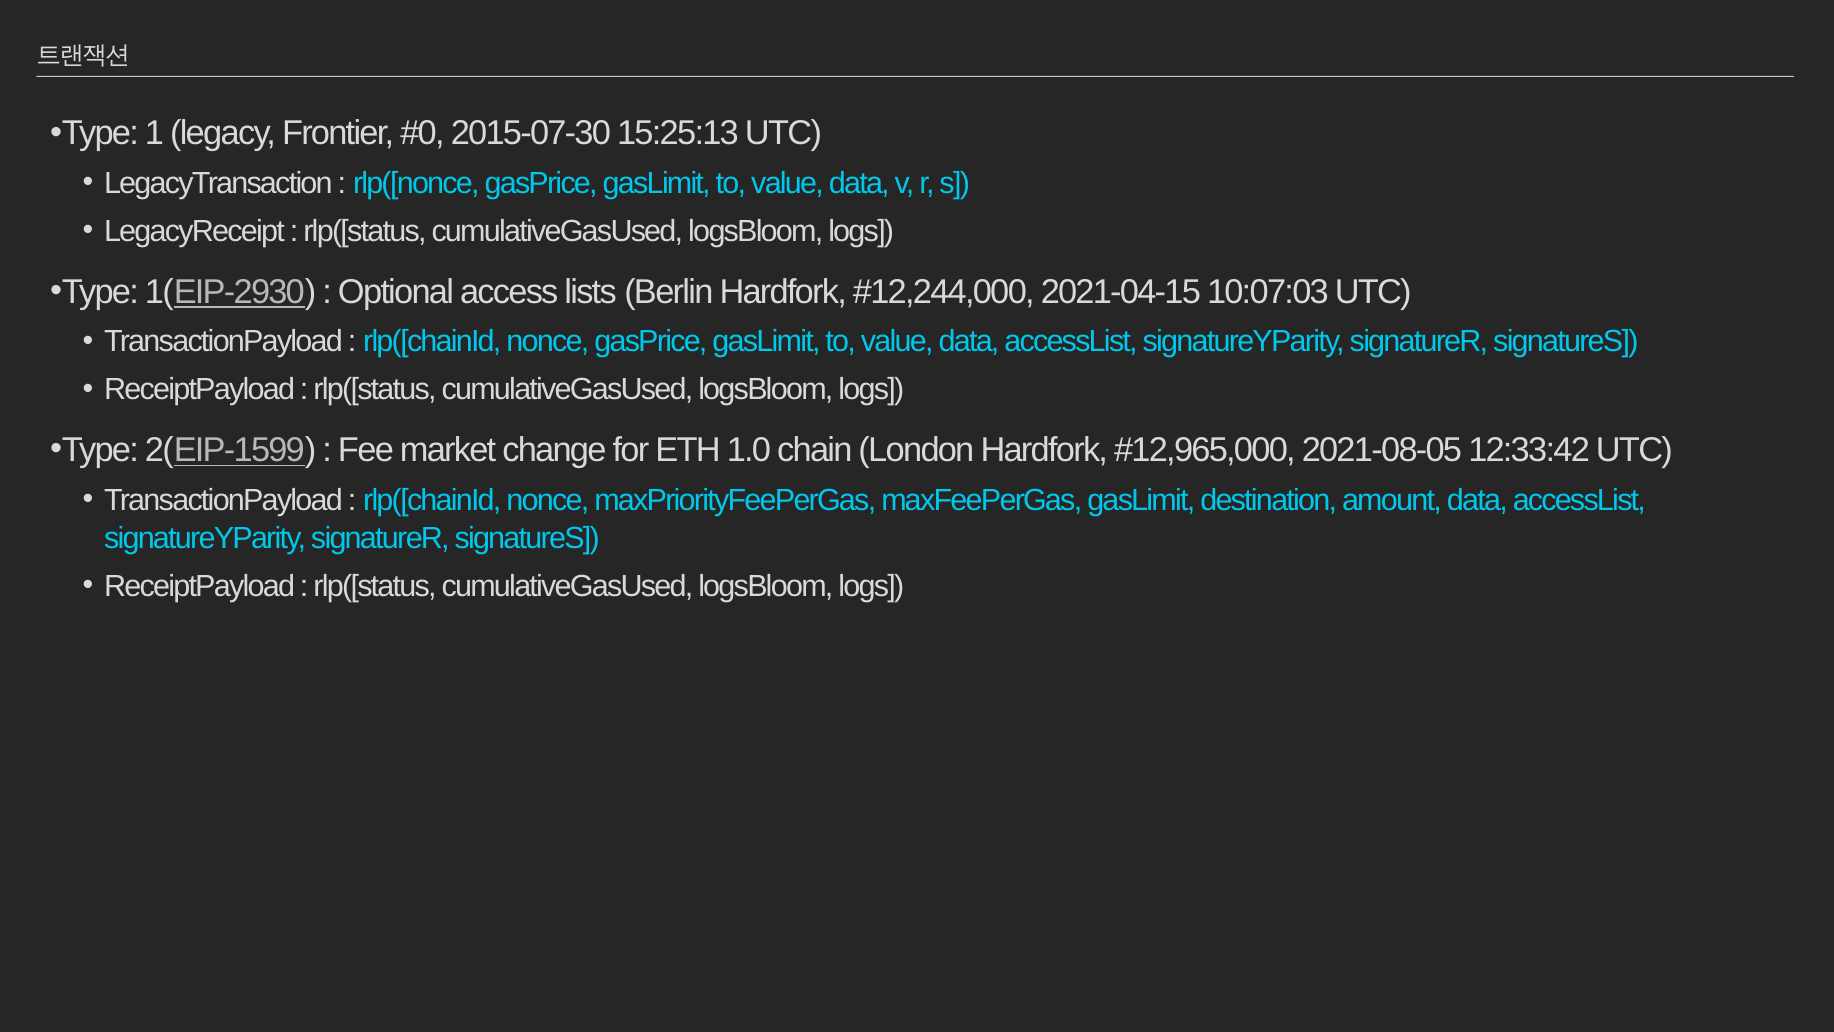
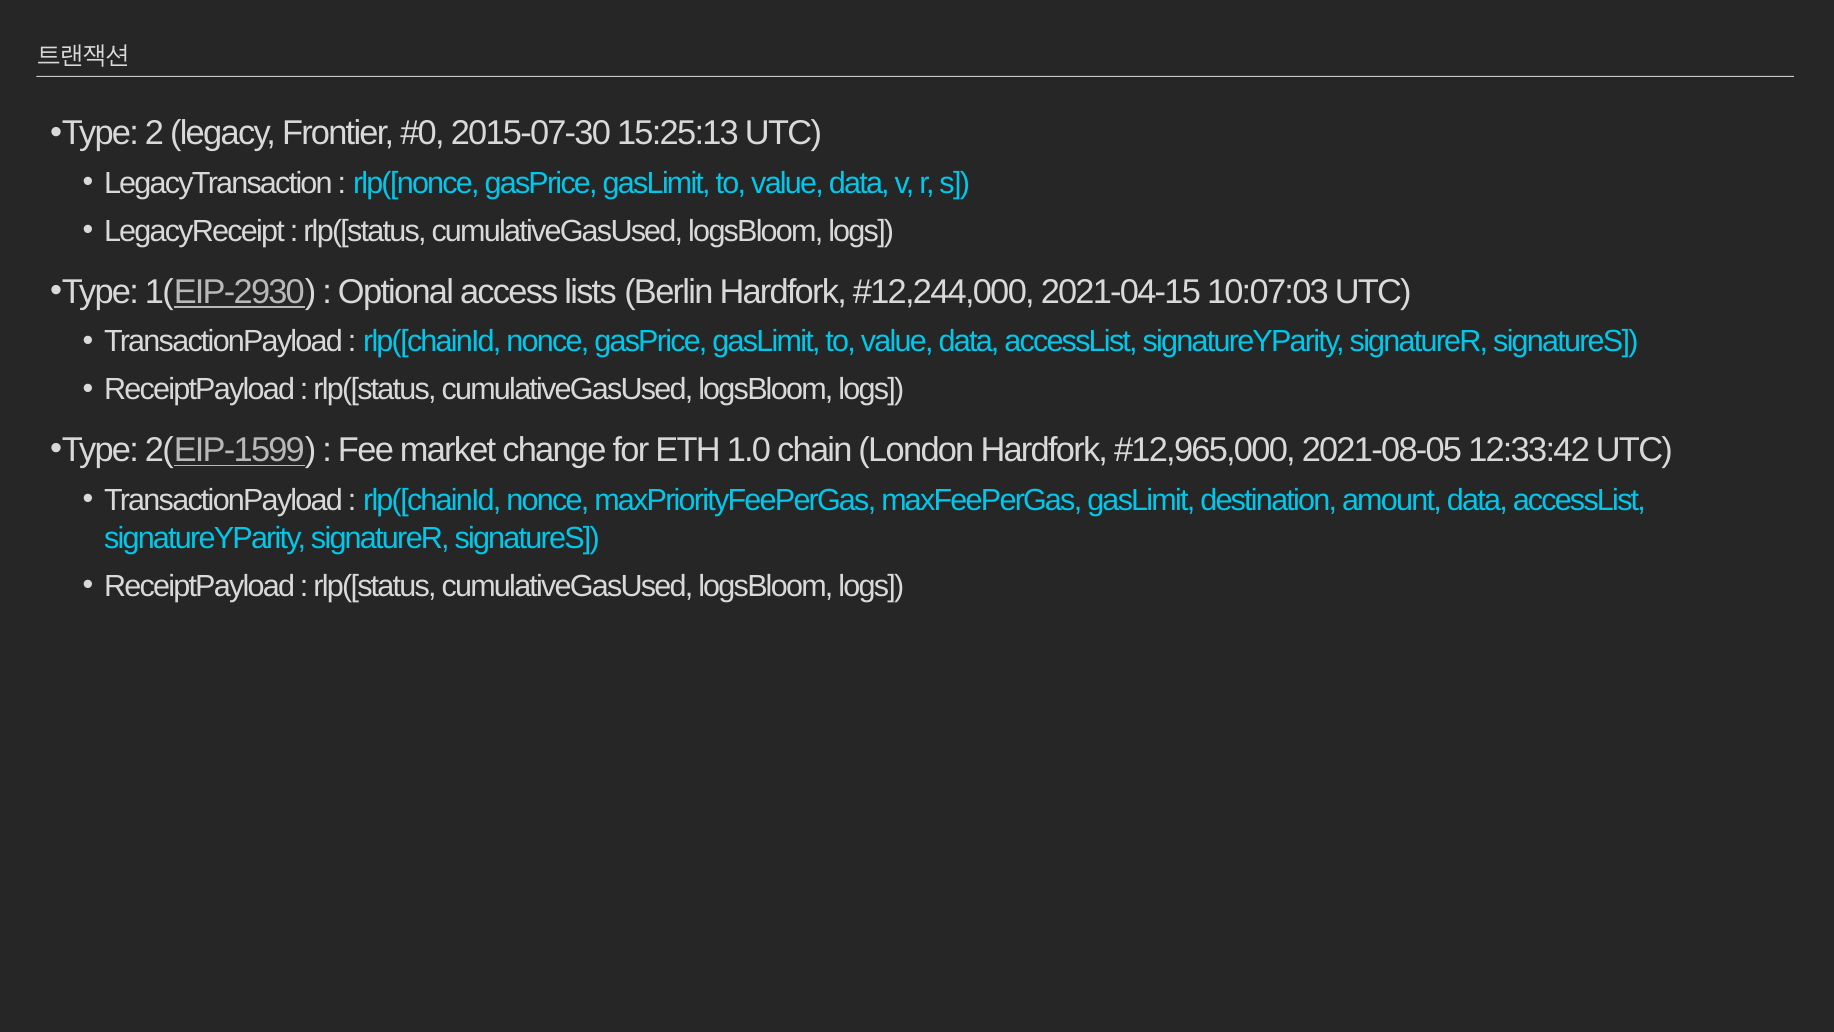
1: 1 -> 2 (155, 134)
